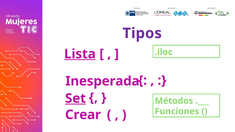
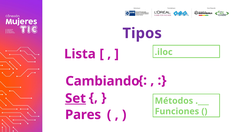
Lista underline: present -> none (80, 54)
Inesperada: Inesperada -> Cambiando (102, 81)
Crear: Crear -> Pares (83, 115)
